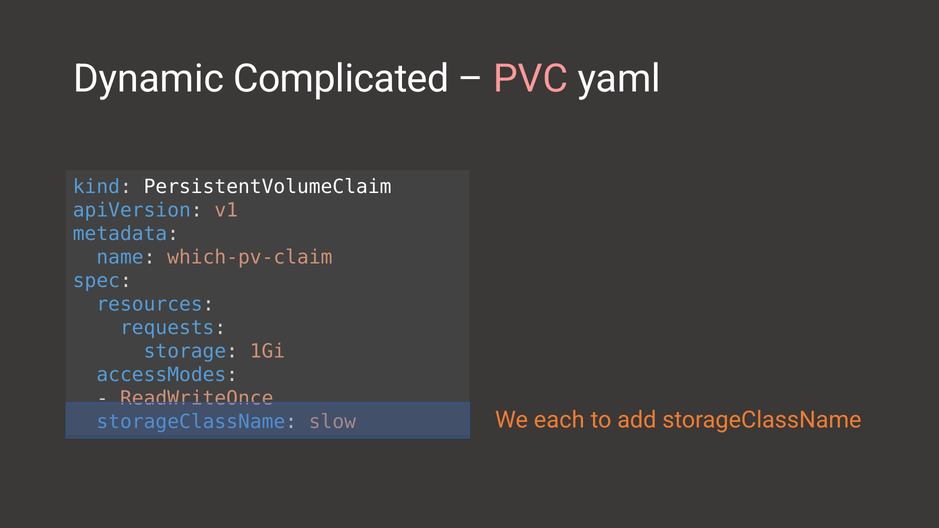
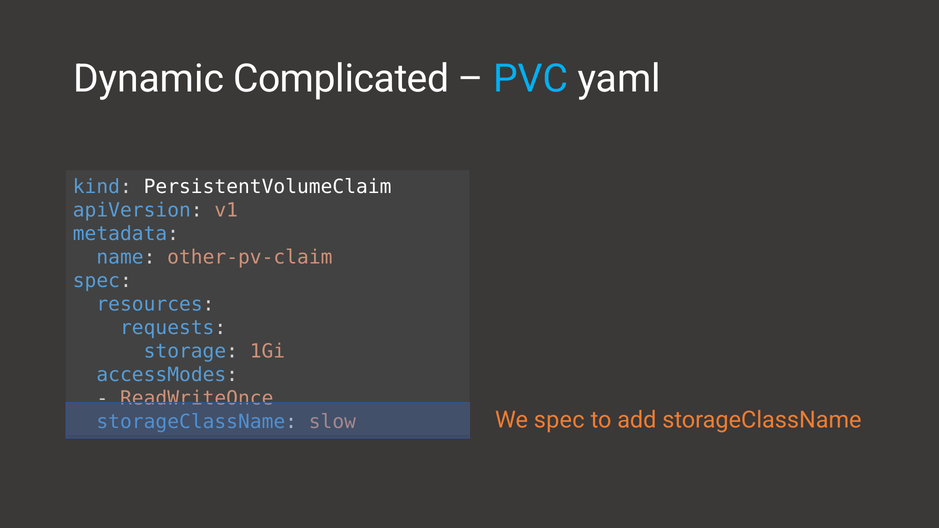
PVC colour: pink -> light blue (531, 79)
which-pv-claim: which-pv-claim -> other-pv-claim (250, 257)
We each: each -> spec (559, 420)
